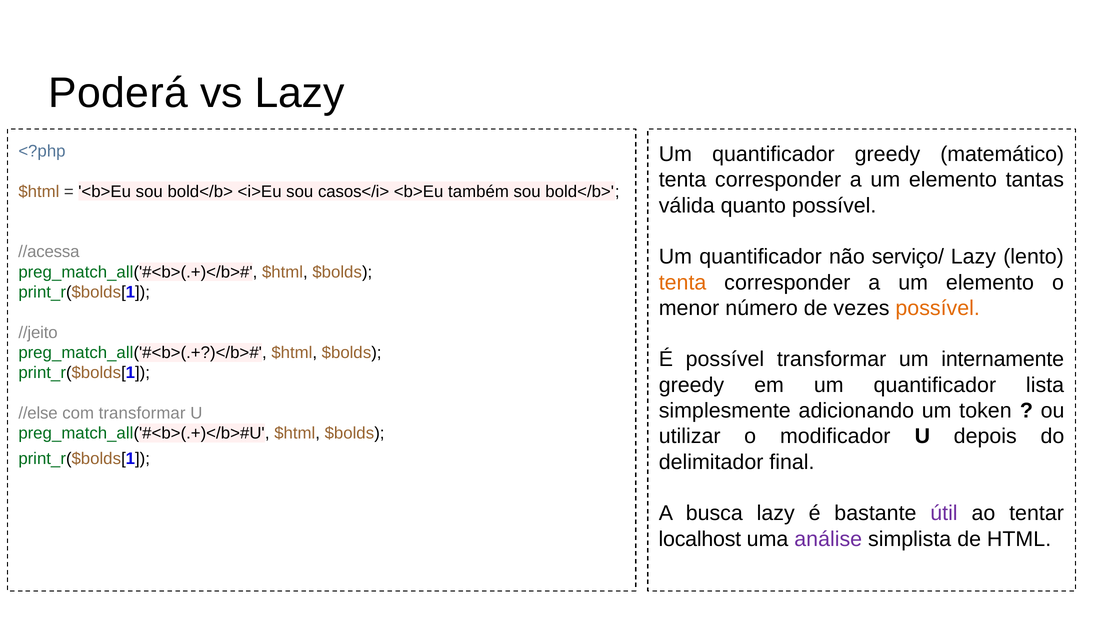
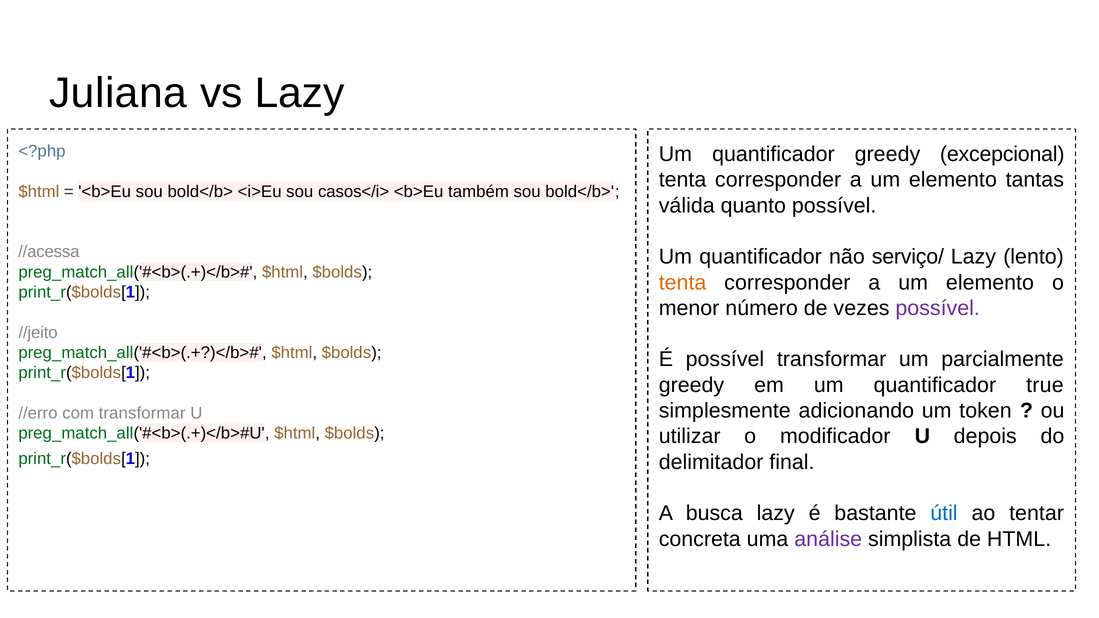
Poderá: Poderá -> Juliana (118, 93)
matemático: matemático -> excepcional (1002, 154)
possível colour: orange -> purple (938, 308)
internamente: internamente -> parcialmente (1003, 360)
lista: lista -> true (1045, 385)
//else: //else -> //erro (38, 413)
útil colour: purple -> blue (944, 514)
localhost: localhost -> concreta (700, 539)
